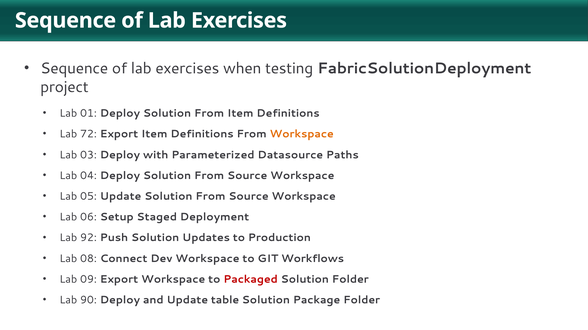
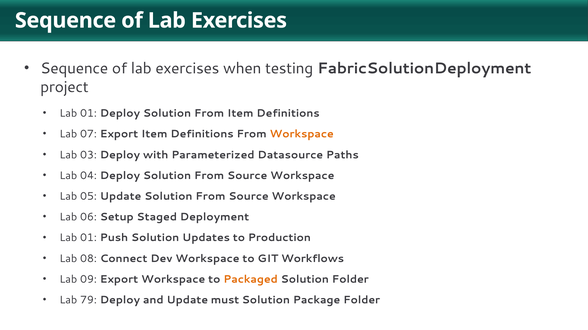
72: 72 -> 07 (88, 134)
92: 92 -> 01 (88, 238)
Packaged colour: red -> orange (251, 280)
90: 90 -> 79 (88, 301)
table: table -> must (225, 301)
